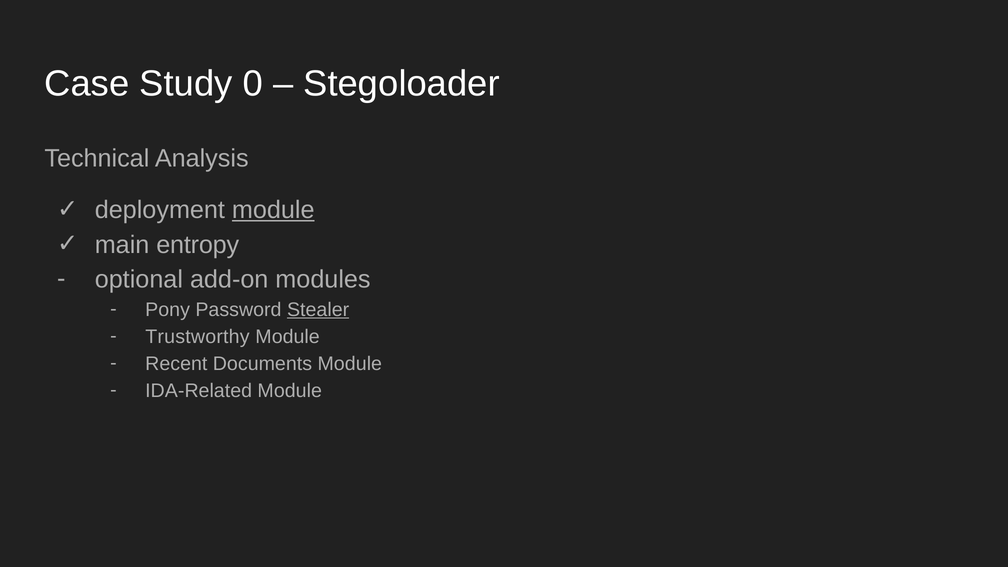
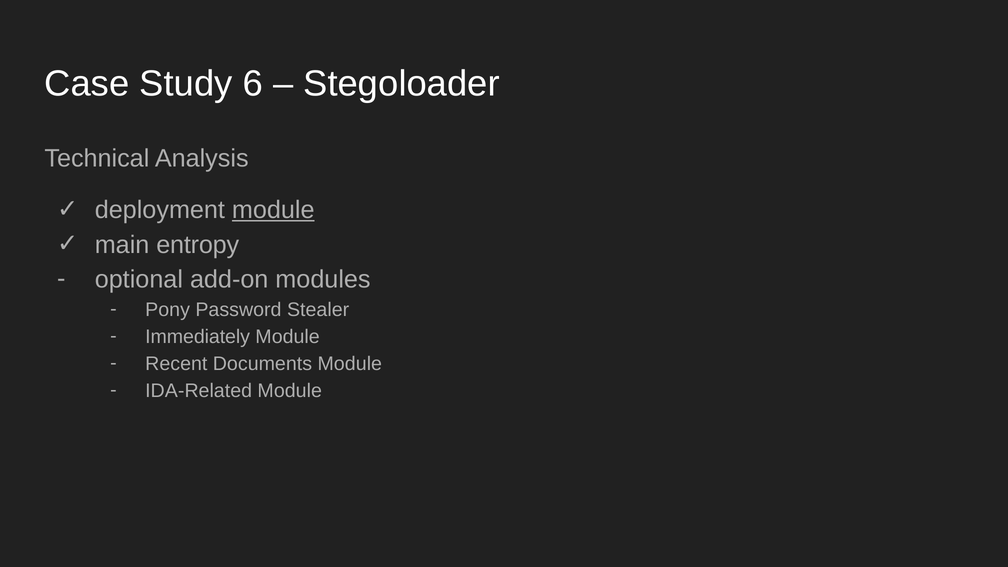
0: 0 -> 6 (253, 84)
Stealer underline: present -> none (318, 310)
Trustworthy: Trustworthy -> Immediately (198, 337)
